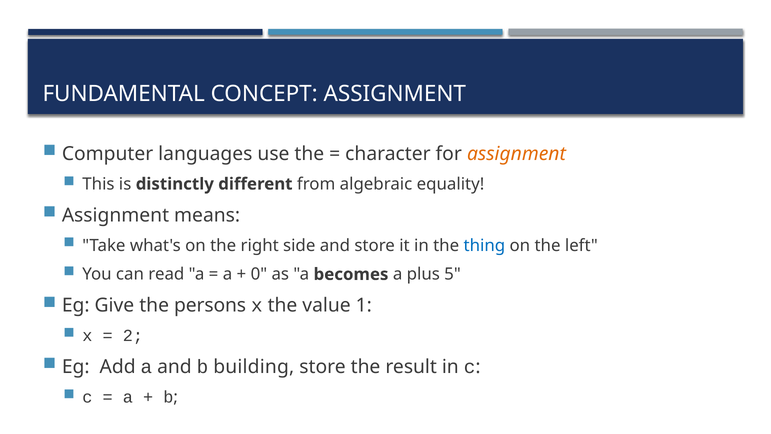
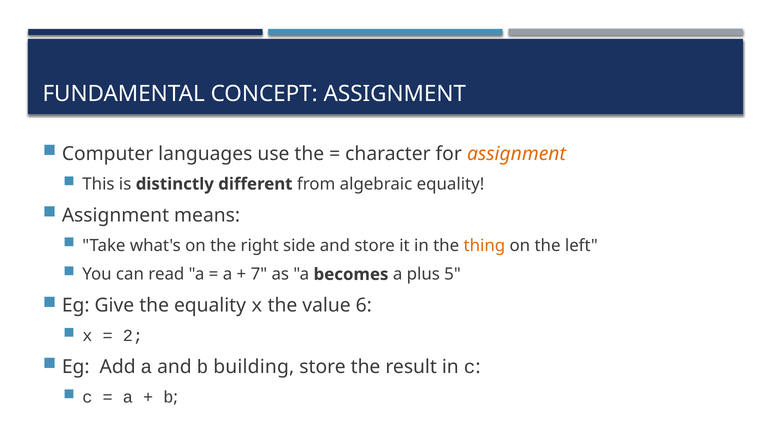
thing colour: blue -> orange (484, 245)
0: 0 -> 7 (259, 274)
the persons: persons -> equality (210, 305)
1: 1 -> 6 (364, 305)
